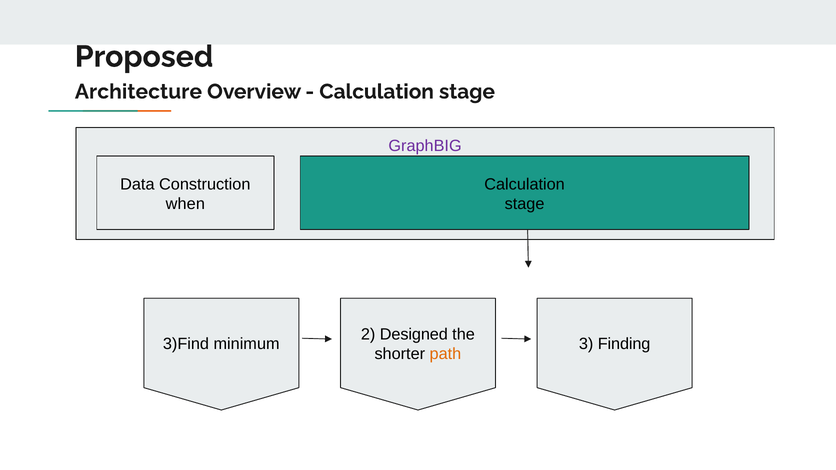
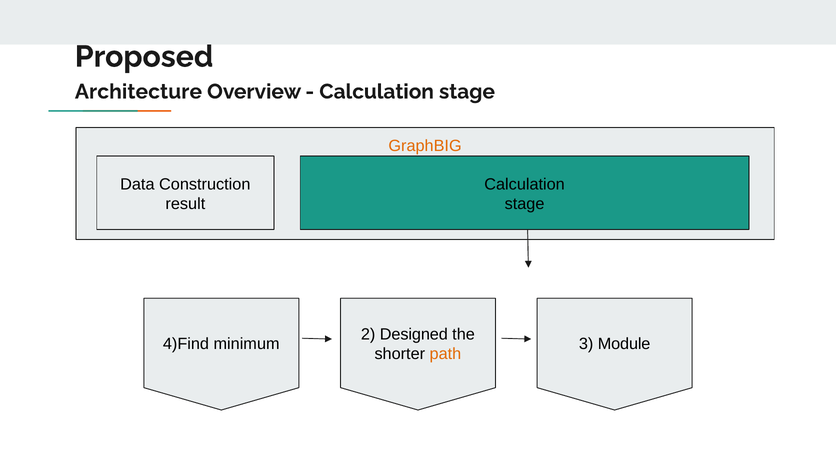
GraphBIG colour: purple -> orange (425, 146)
when: when -> result (185, 204)
3)Find: 3)Find -> 4)Find (186, 344)
Finding: Finding -> Module (624, 344)
